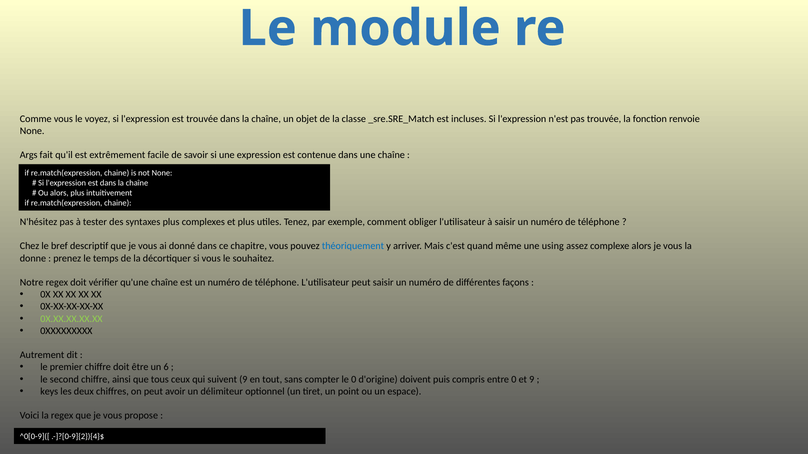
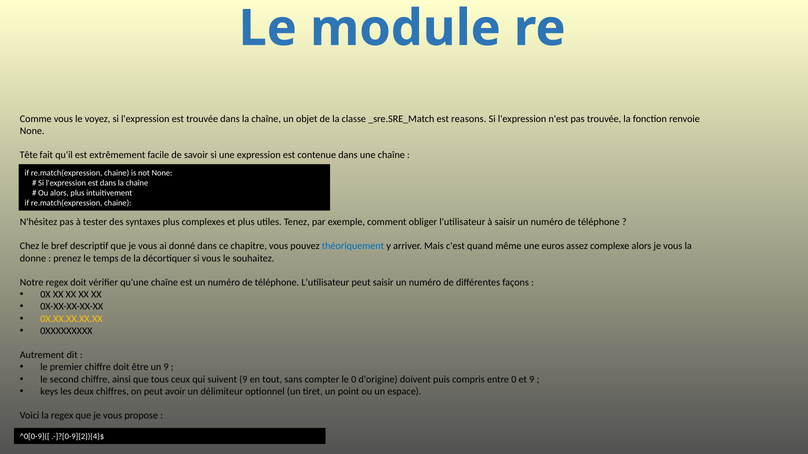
incluses: incluses -> reasons (469, 119)
Args: Args -> Tête (29, 155)
using: using -> euros (553, 246)
0X.XX.XX.XX.XX colour: light green -> yellow (71, 319)
un 6: 6 -> 9 (166, 368)
